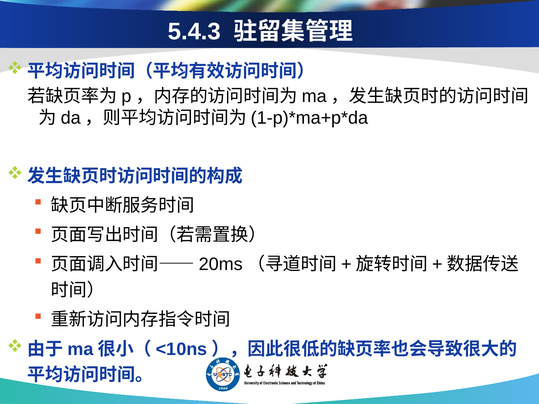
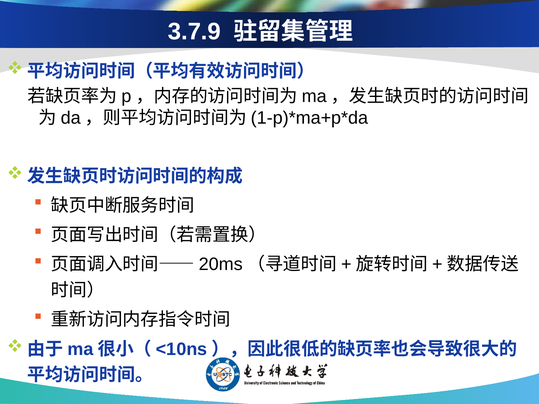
5.4.3: 5.4.3 -> 3.7.9 (194, 32)
